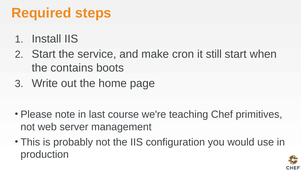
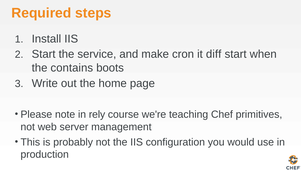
still: still -> diff (214, 54)
last: last -> rely (97, 114)
